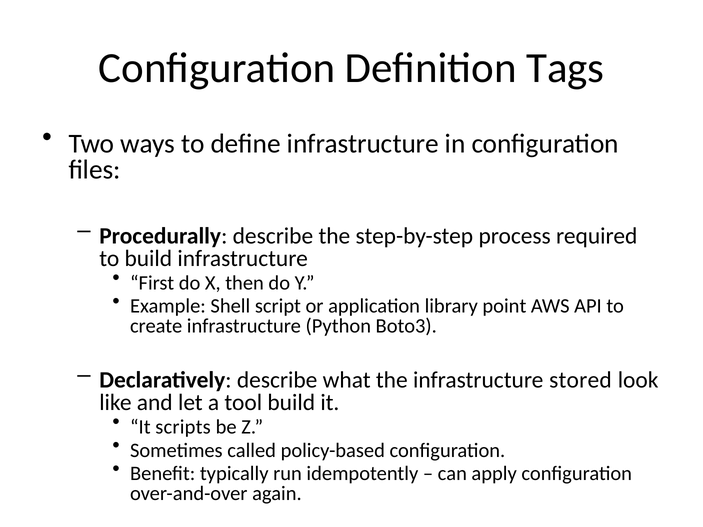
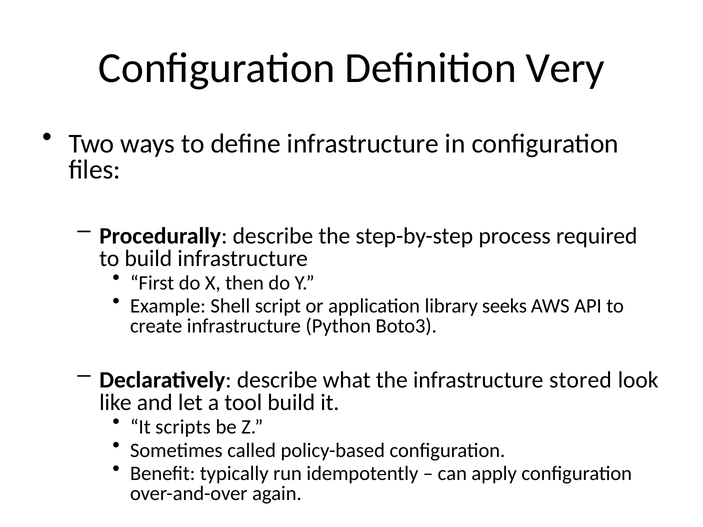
Tags: Tags -> Very (565, 68)
point: point -> seeks (505, 306)
